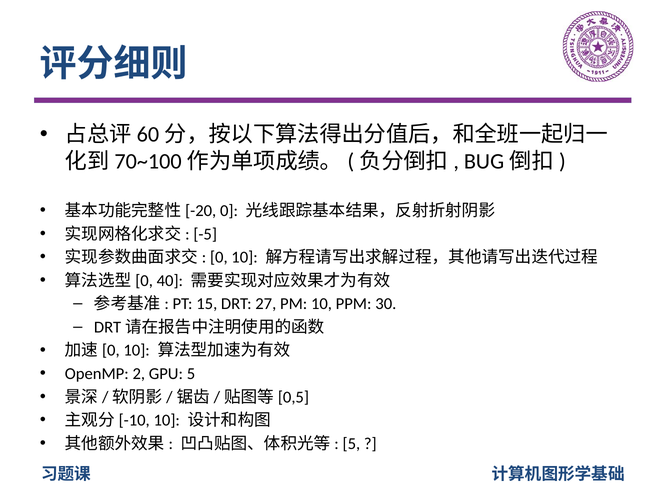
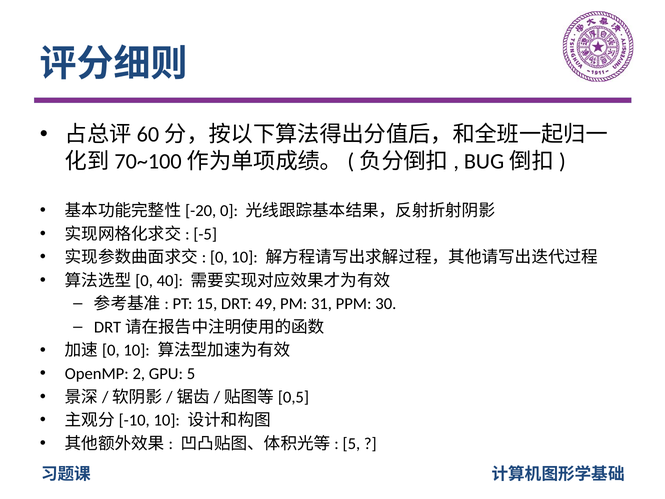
27: 27 -> 49 (266, 304)
PM 10: 10 -> 31 (321, 304)
